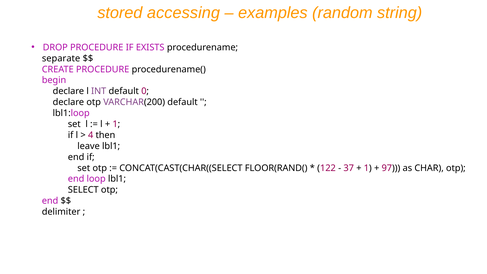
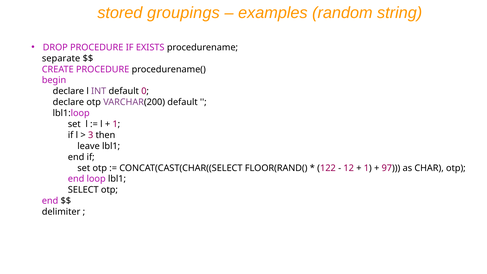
accessing: accessing -> groupings (183, 13)
4: 4 -> 3 (91, 135)
37: 37 -> 12 (349, 168)
